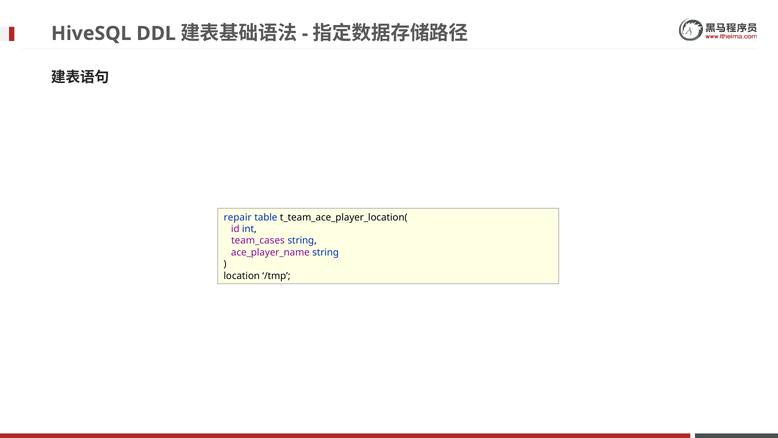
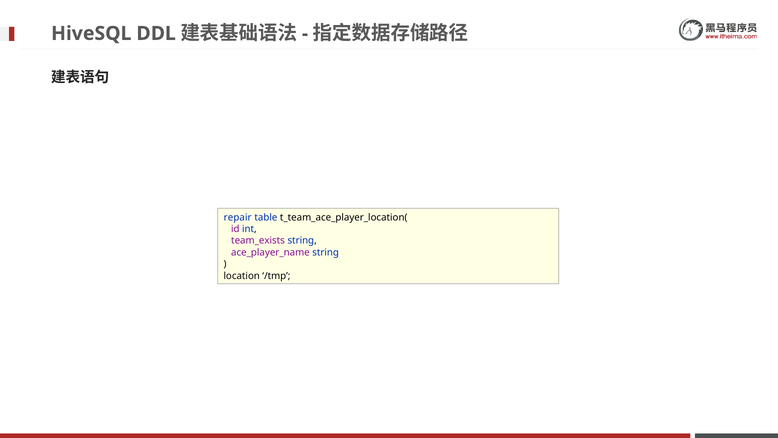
team_cases: team_cases -> team_exists (258, 241)
